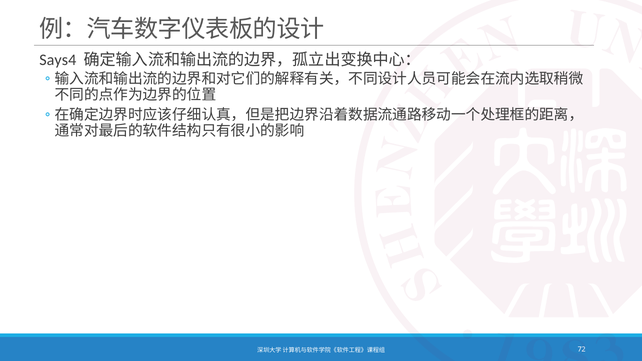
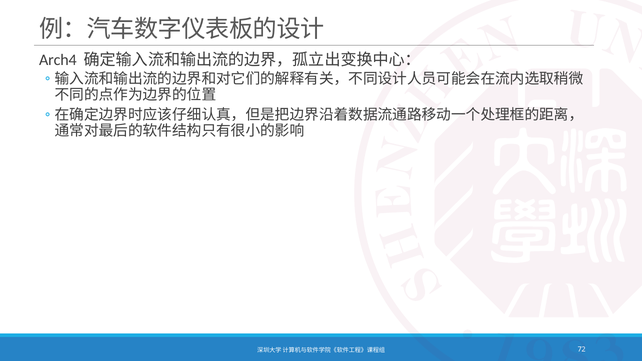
Says4: Says4 -> Arch4 (58, 60)
